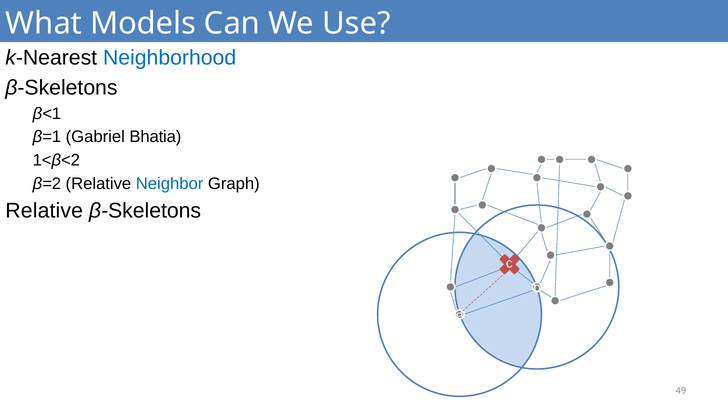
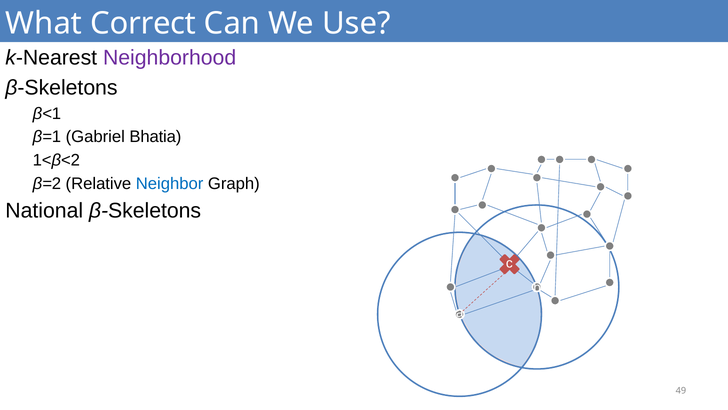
Models: Models -> Correct (143, 24)
Neighborhood colour: blue -> purple (170, 58)
Relative: Relative -> National (44, 211)
